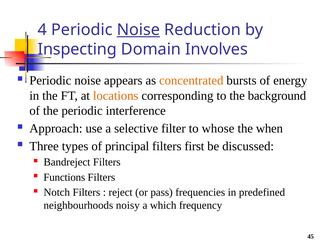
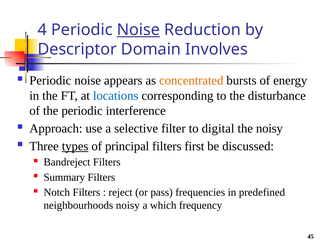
Inspecting: Inspecting -> Descriptor (77, 49)
locations colour: orange -> blue (116, 96)
background: background -> disturbance (277, 96)
whose: whose -> digital (218, 128)
the when: when -> noisy (269, 128)
types underline: none -> present (75, 146)
Functions: Functions -> Summary (64, 177)
